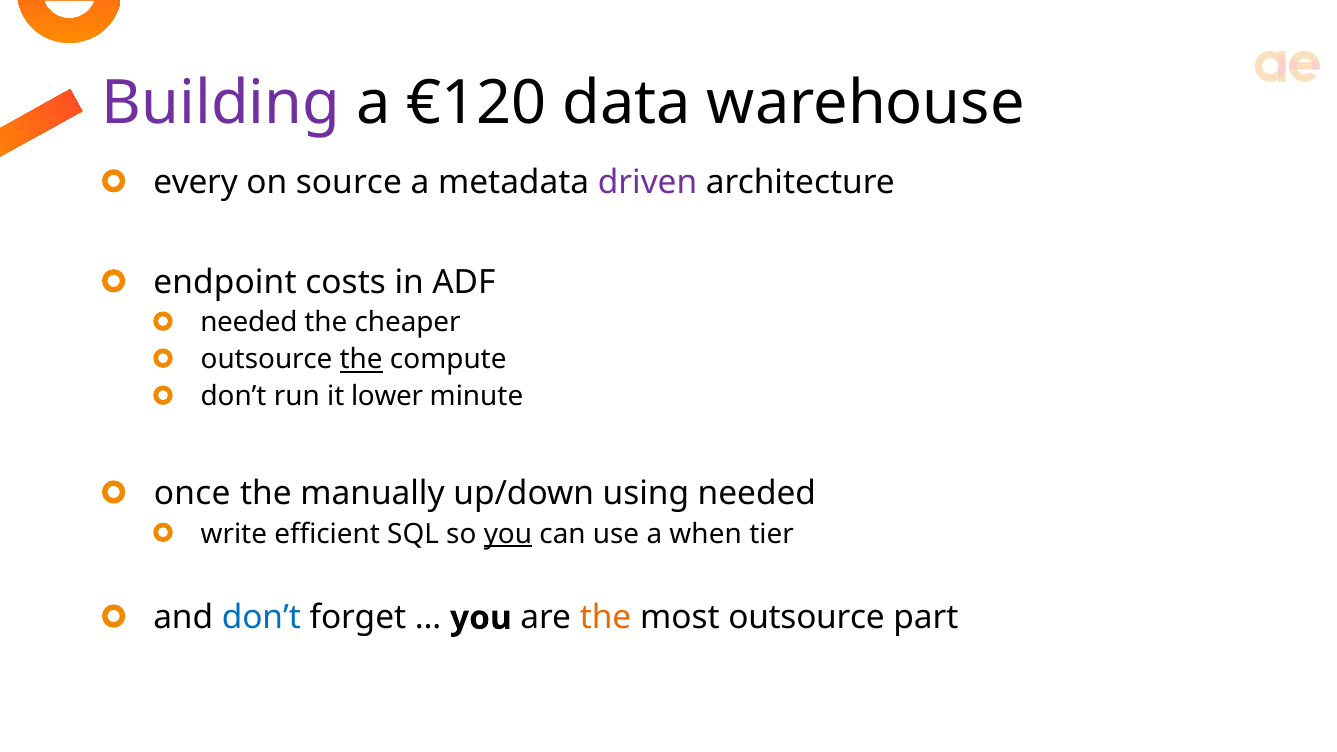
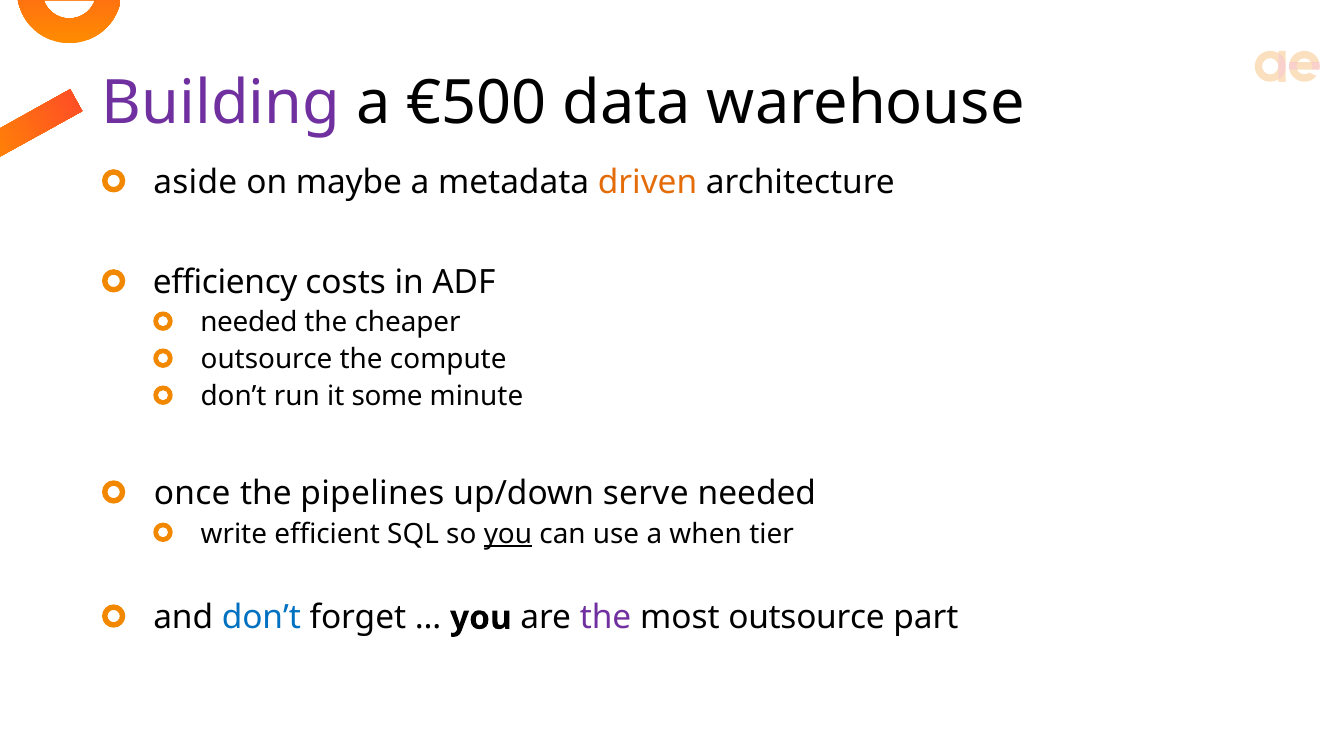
€120: €120 -> €500 (476, 103)
every: every -> aside (195, 183)
source: source -> maybe (349, 183)
driven colour: purple -> orange (648, 183)
endpoint: endpoint -> efficiency (225, 283)
the underline: present -> none (361, 360)
lower: lower -> some (387, 397)
manually: manually -> pipelines (372, 494)
using: using -> serve (646, 494)
the colour: orange -> purple (606, 618)
